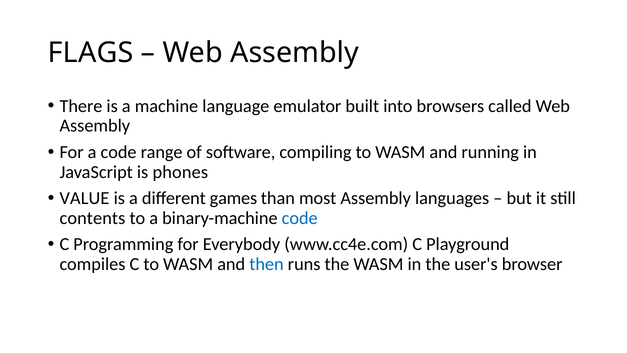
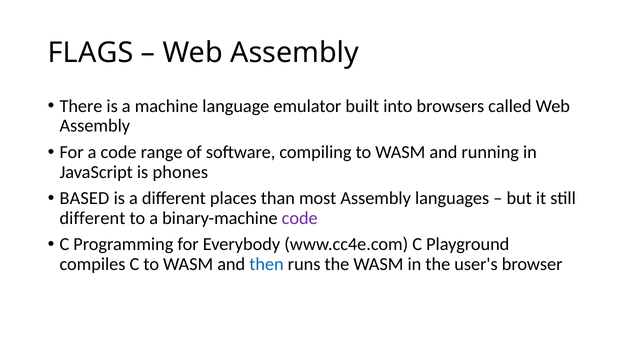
VALUE: VALUE -> BASED (84, 198)
games: games -> places (233, 198)
contents: contents -> different (92, 218)
code colour: blue -> purple (300, 218)
